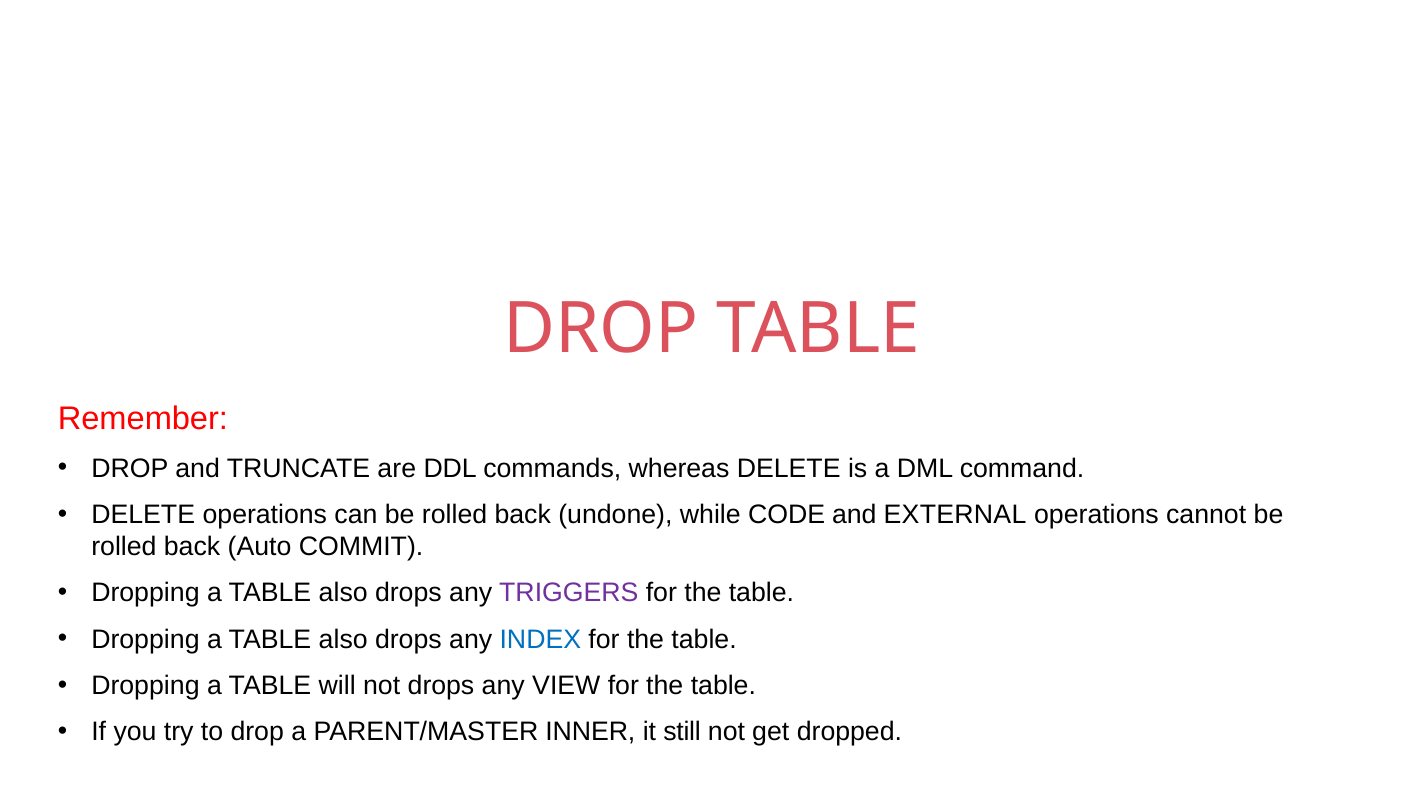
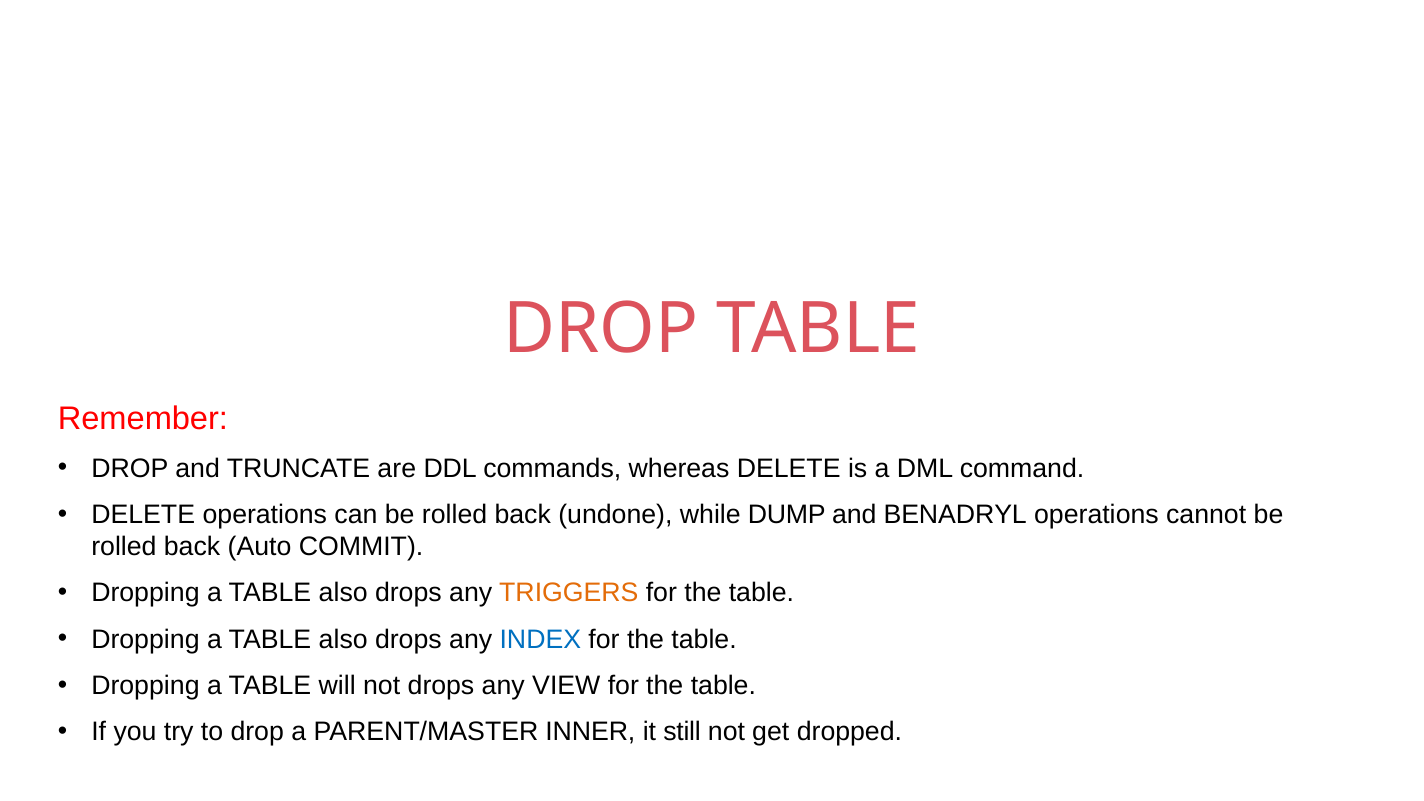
CODE: CODE -> DUMP (787, 515)
EXTERNAL: EXTERNAL -> BENADRYL (955, 515)
TRIGGERS colour: purple -> orange (569, 593)
